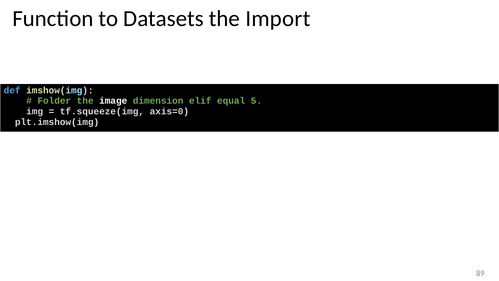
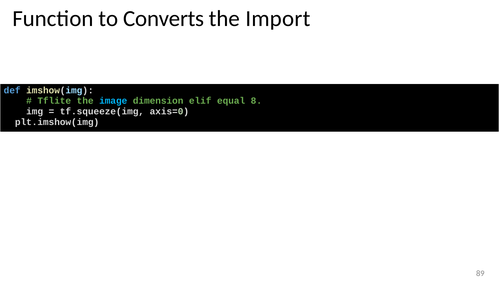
Datasets: Datasets -> Converts (164, 19)
Folder: Folder -> Tflite (54, 101)
image colour: white -> light blue (113, 101)
5: 5 -> 8 (256, 101)
